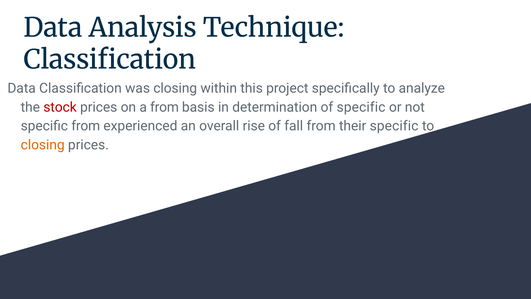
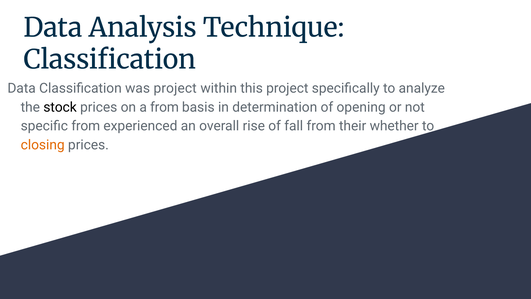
was closing: closing -> project (175, 88)
stock colour: red -> black (60, 107)
of specific: specific -> opening (361, 107)
their specific: specific -> whether (394, 126)
